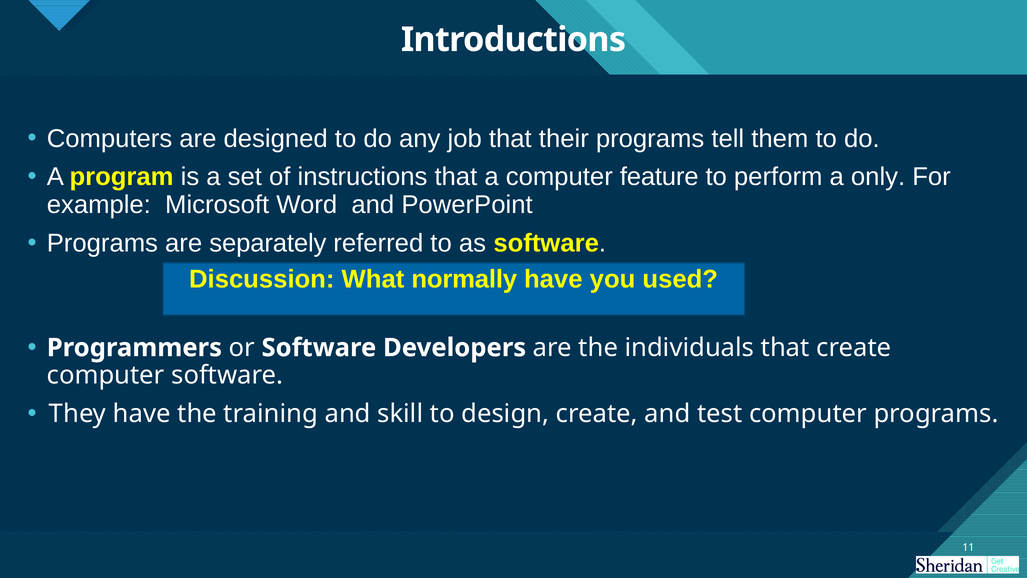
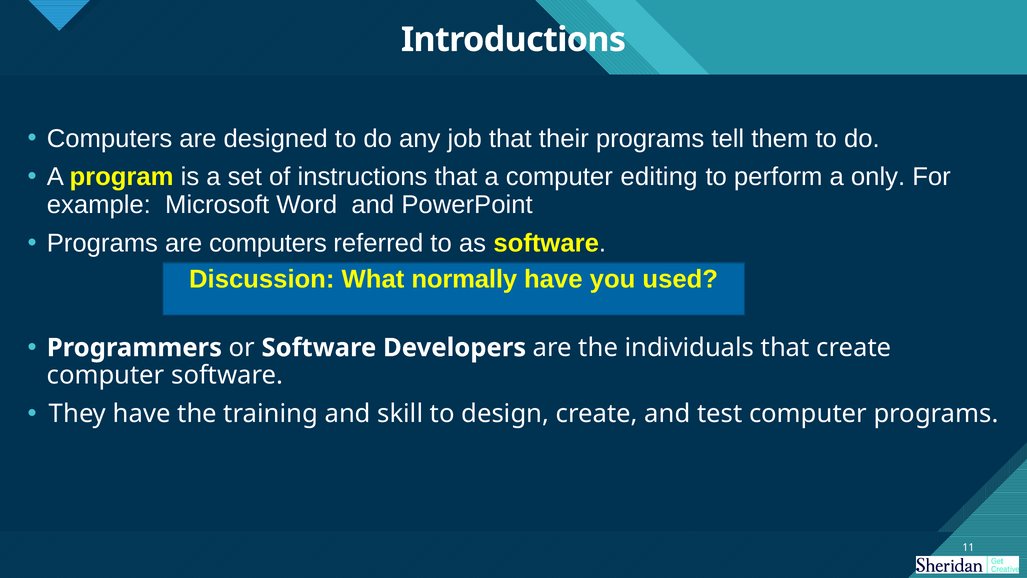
feature: feature -> editing (659, 177)
are separately: separately -> computers (268, 243)
